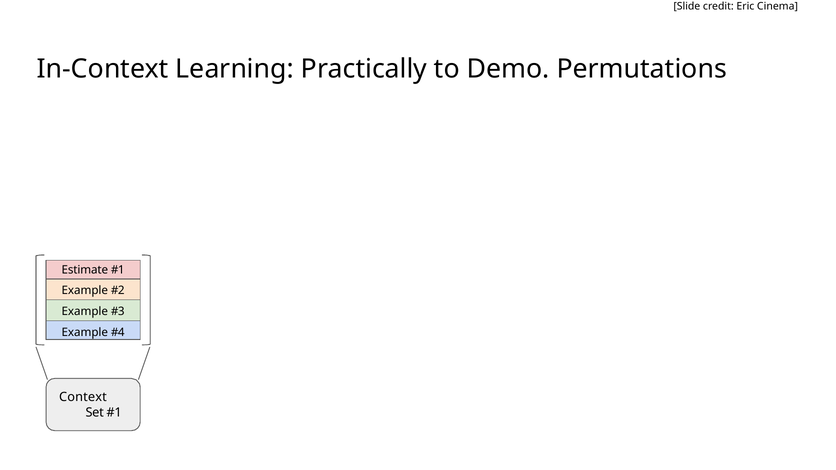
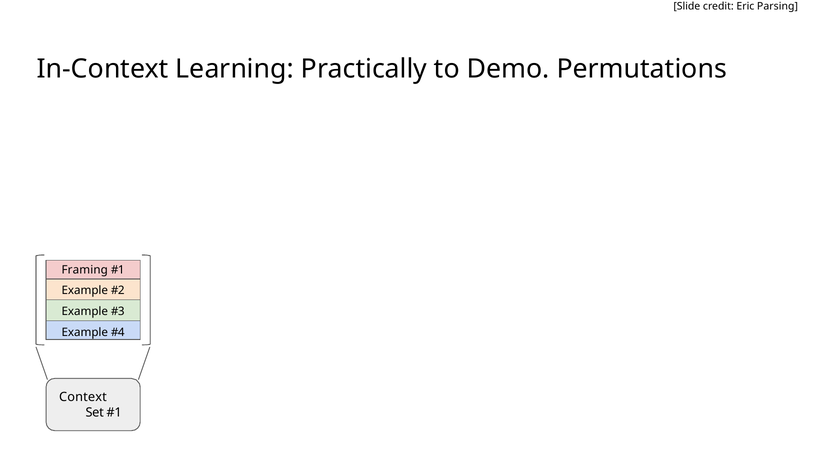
Cinema: Cinema -> Parsing (778, 6)
Estimate: Estimate -> Framing (85, 270)
